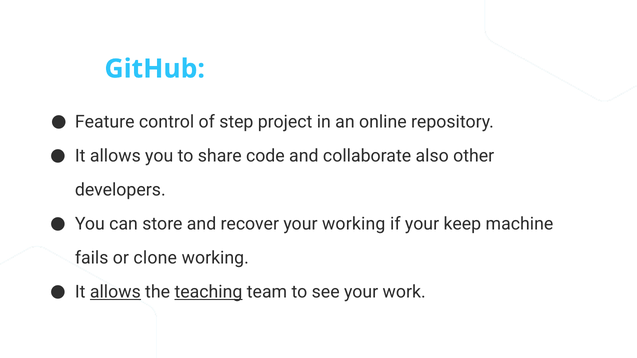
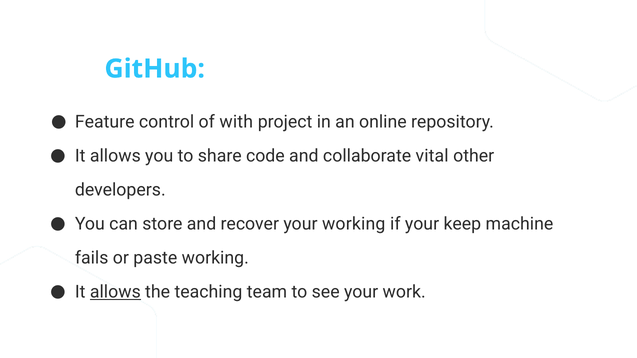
step: step -> with (236, 122)
also: also -> vital (432, 156)
clone: clone -> paste (155, 258)
teaching underline: present -> none (208, 292)
